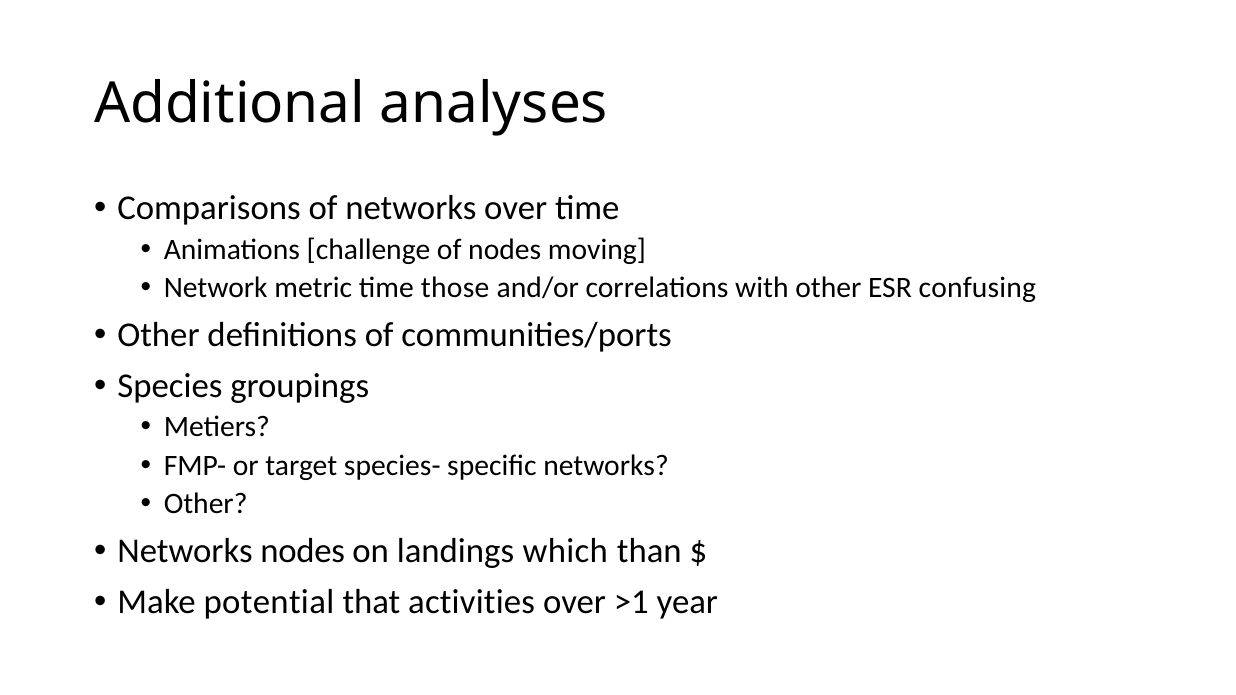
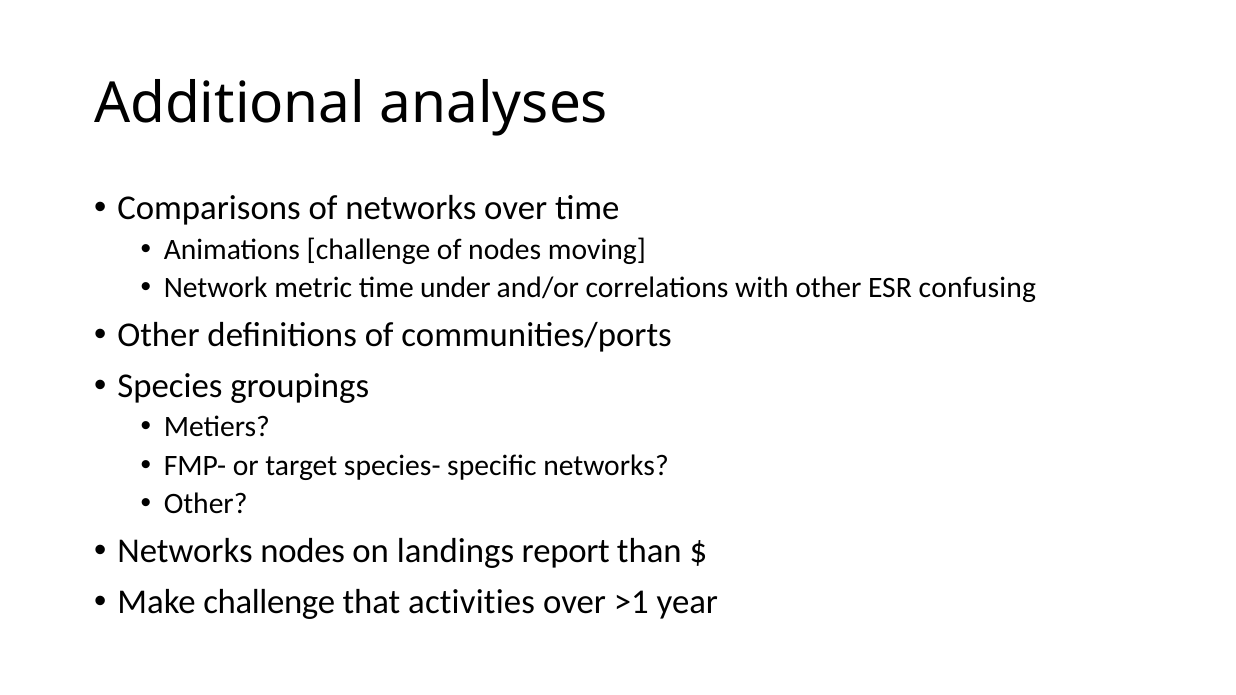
those: those -> under (455, 288)
which: which -> report (566, 552)
Make potential: potential -> challenge (269, 602)
